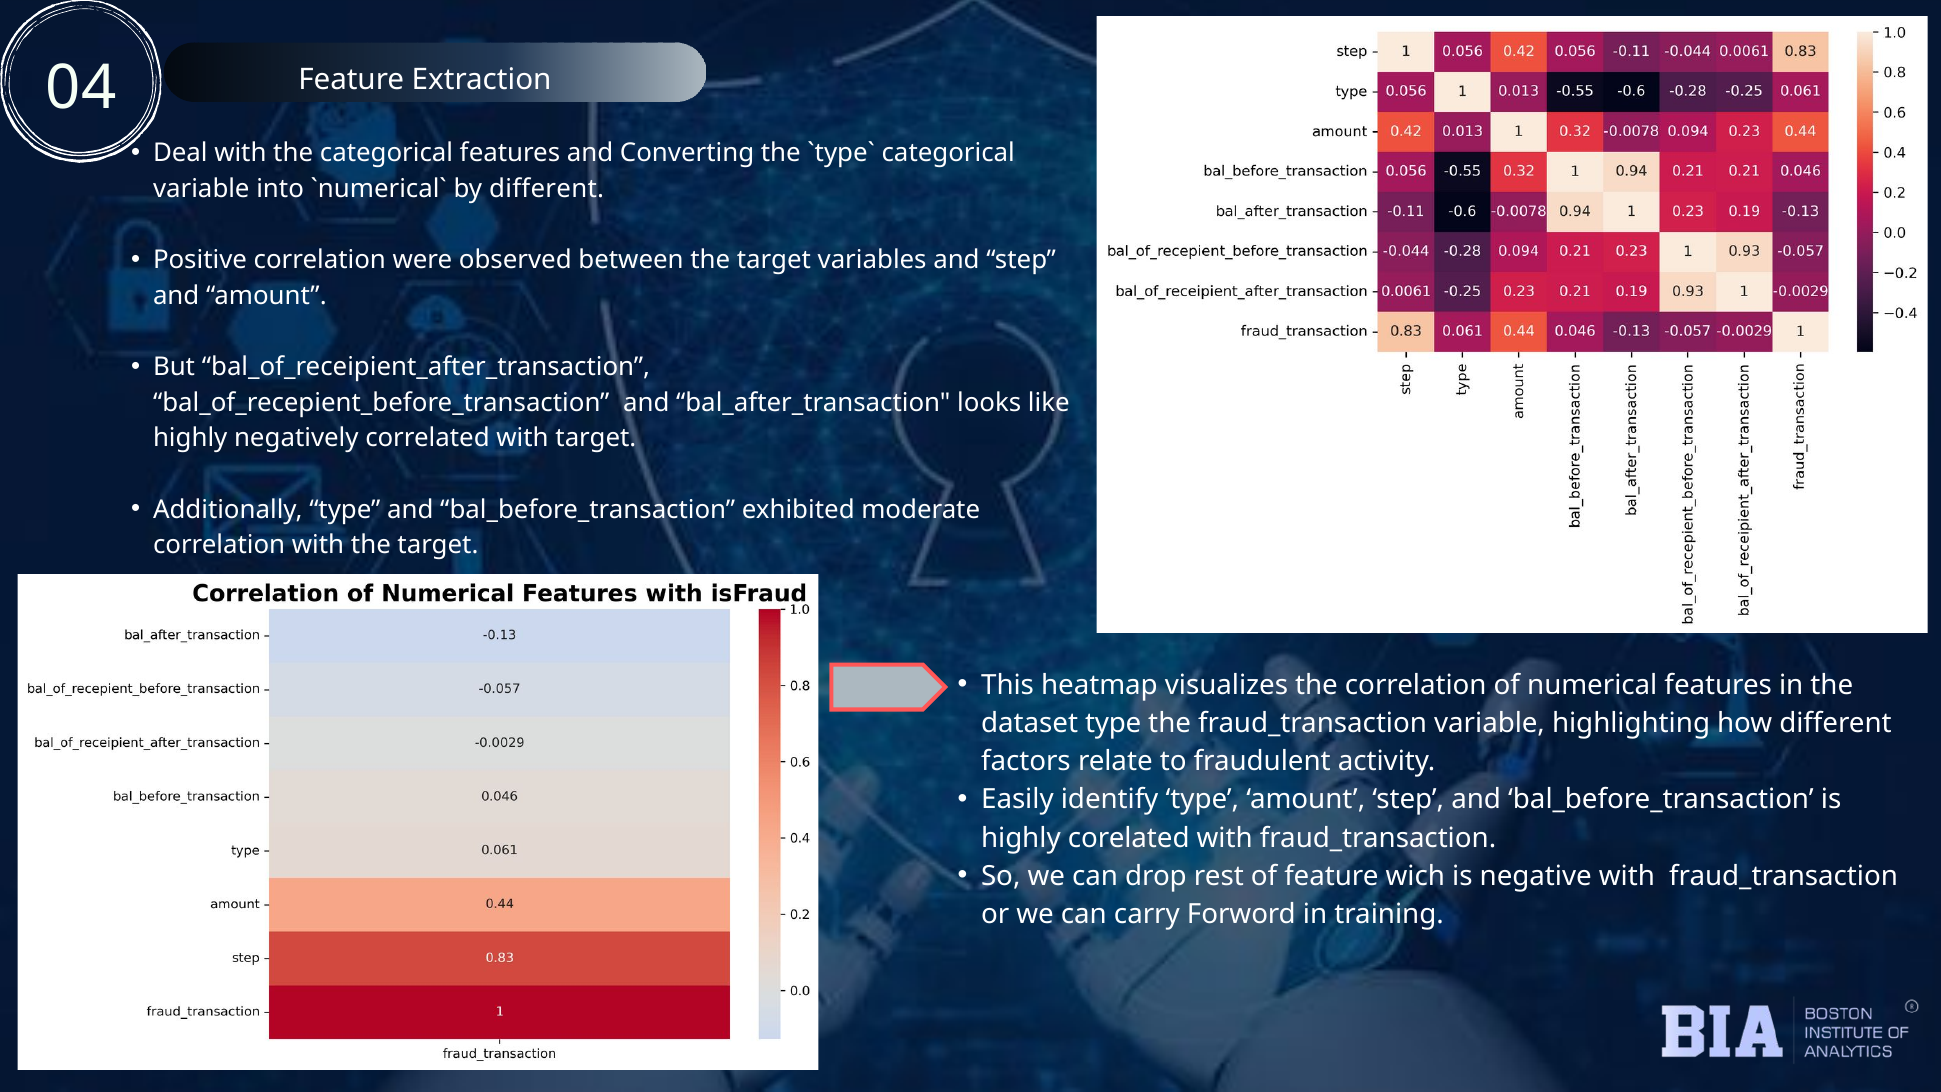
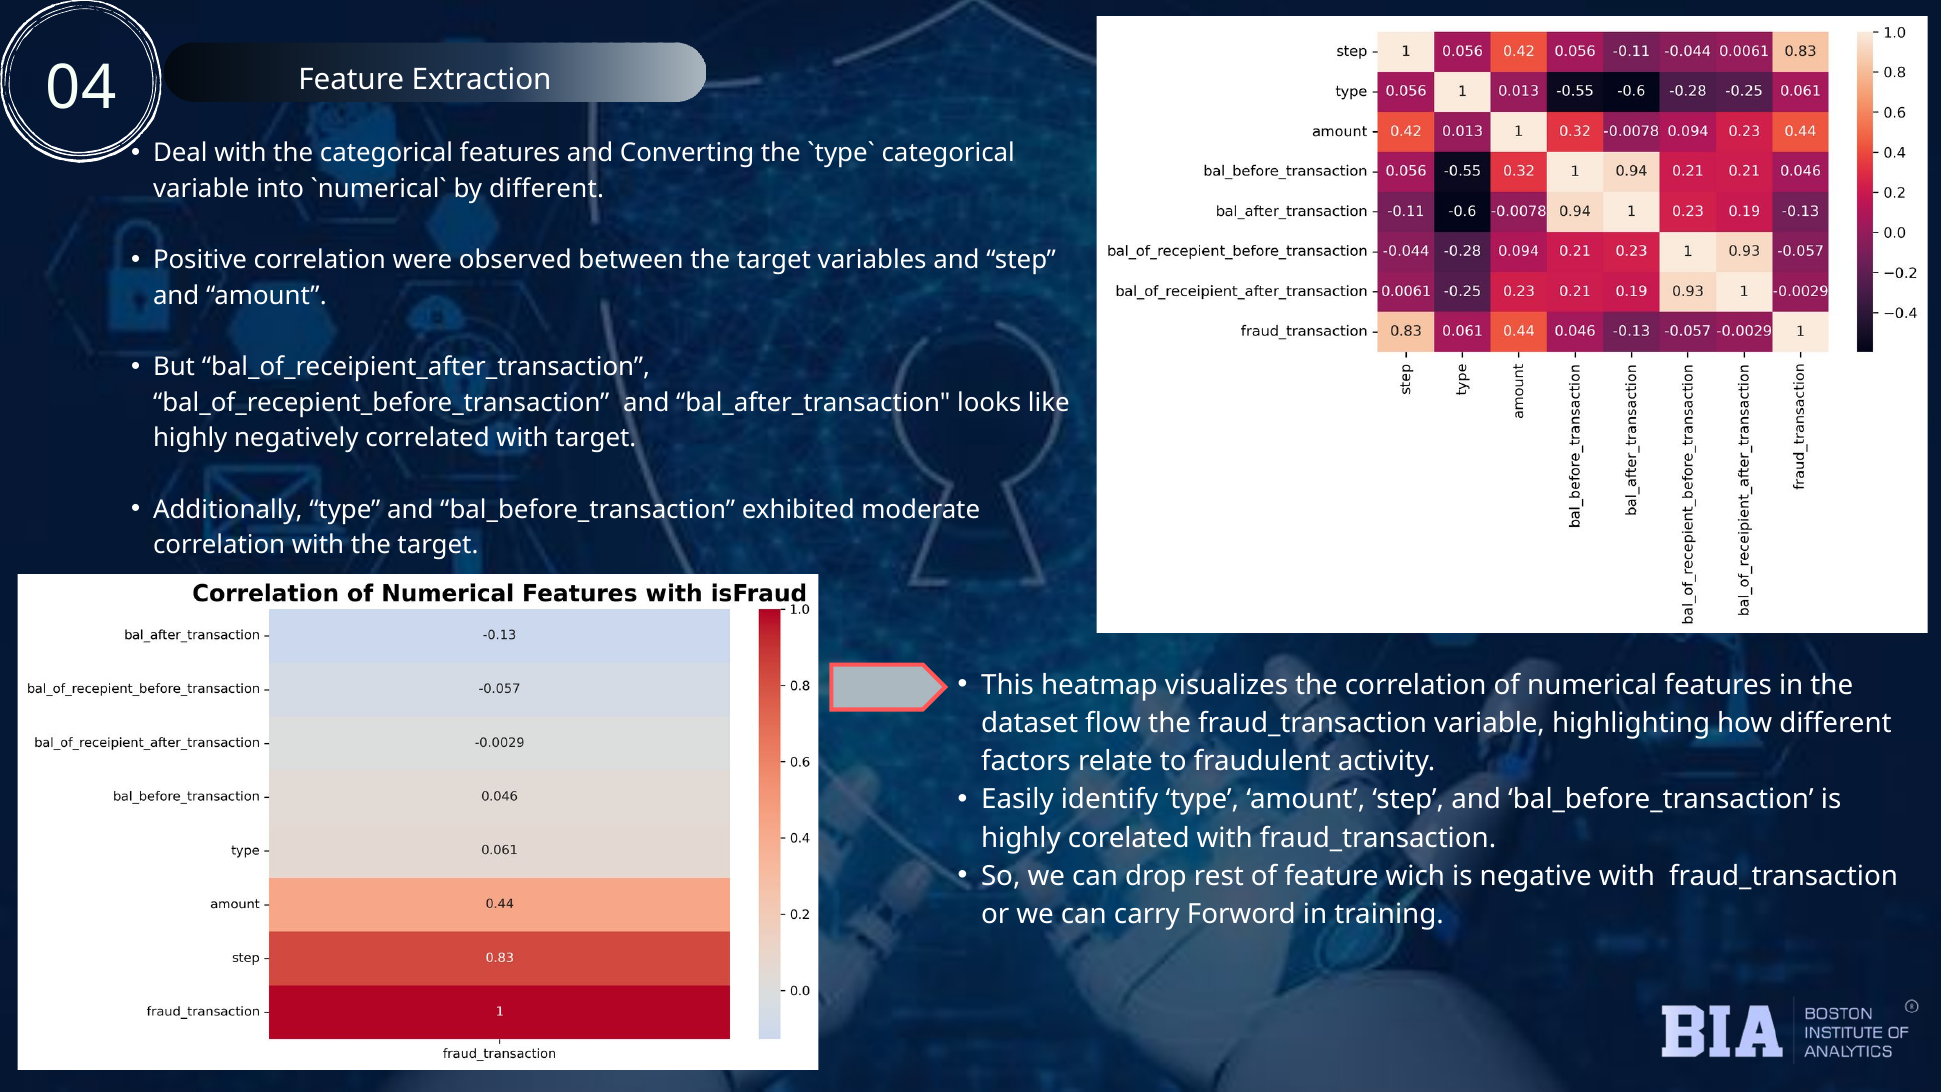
dataset type: type -> flow (1113, 723)
